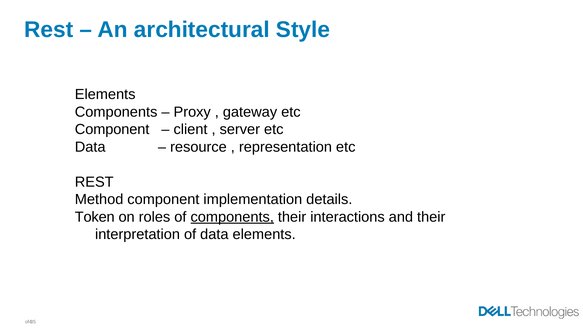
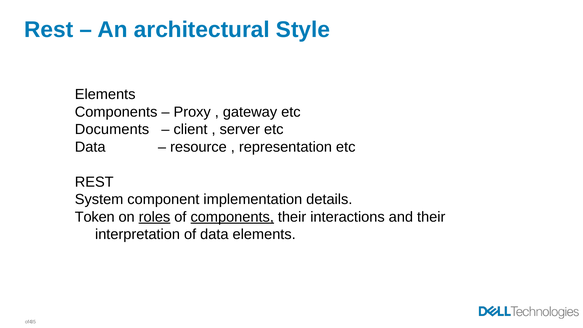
Component: Component -> Documents (112, 129)
Method: Method -> System (99, 199)
roles underline: none -> present (154, 217)
